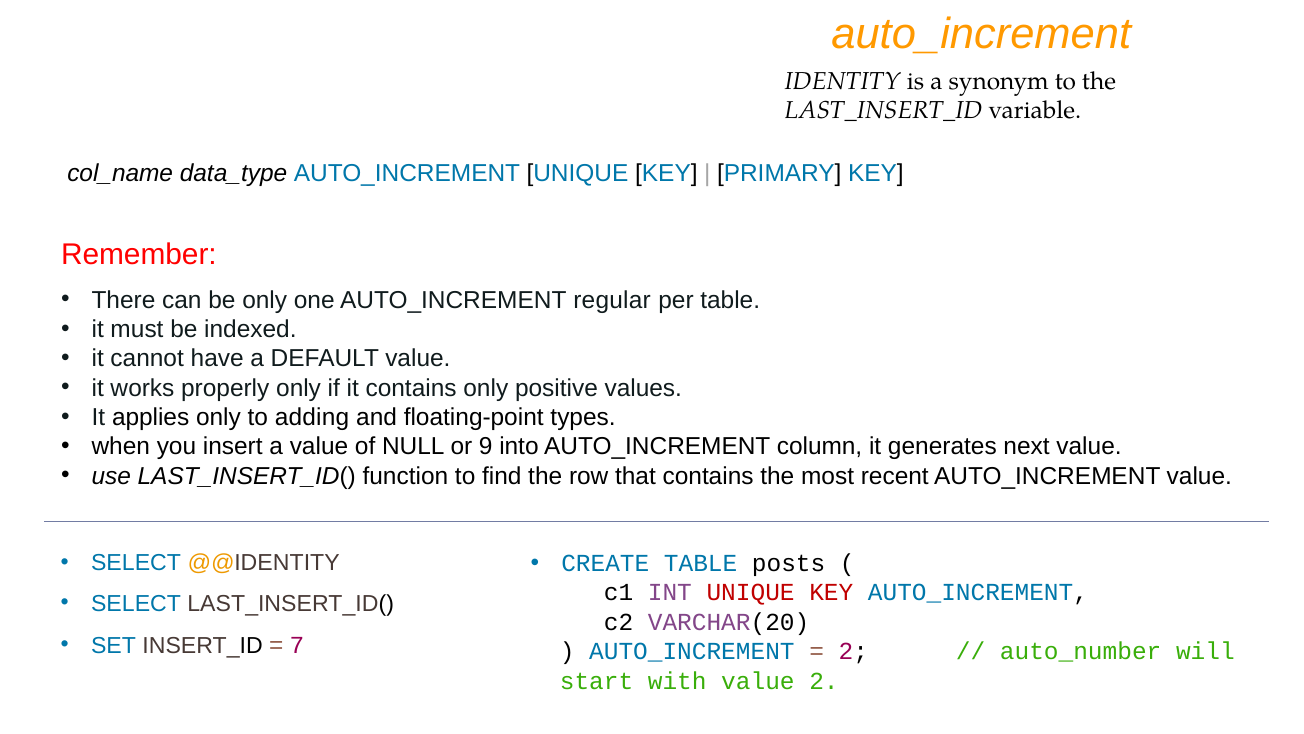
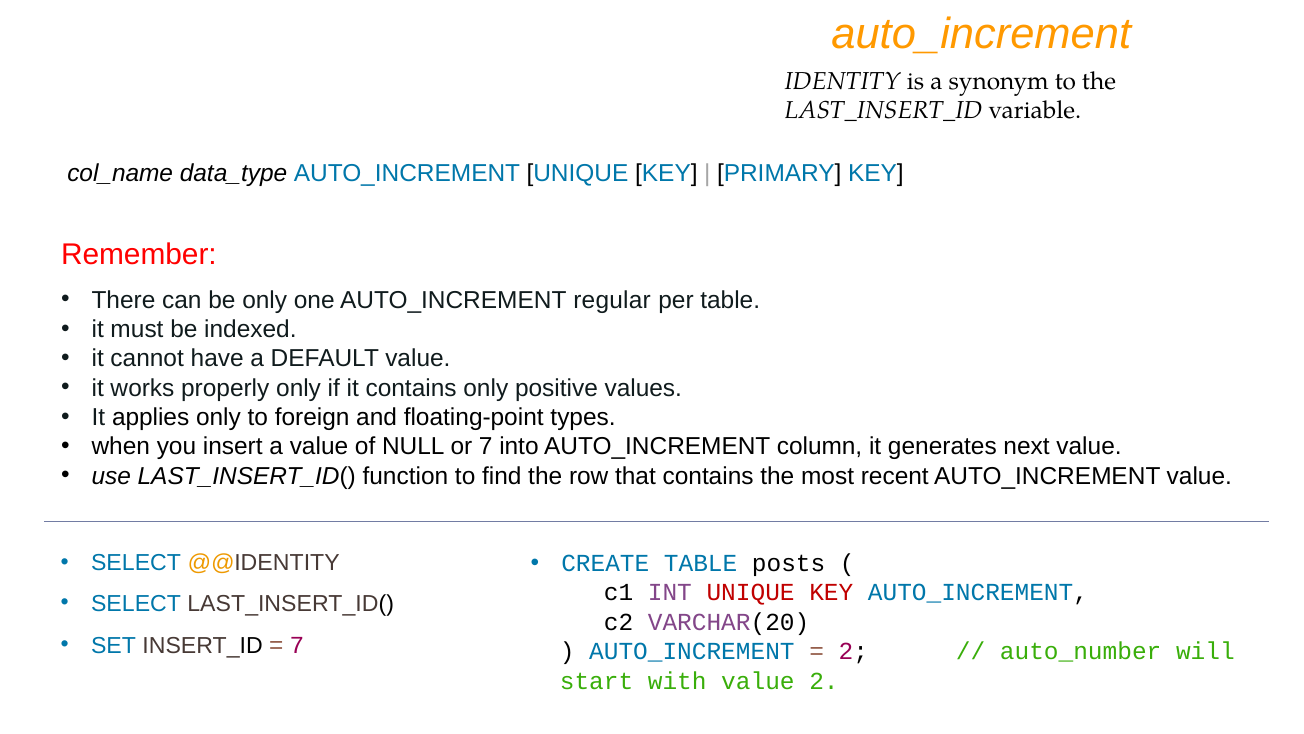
adding: adding -> foreign (312, 417)
or 9: 9 -> 7 (486, 446)
